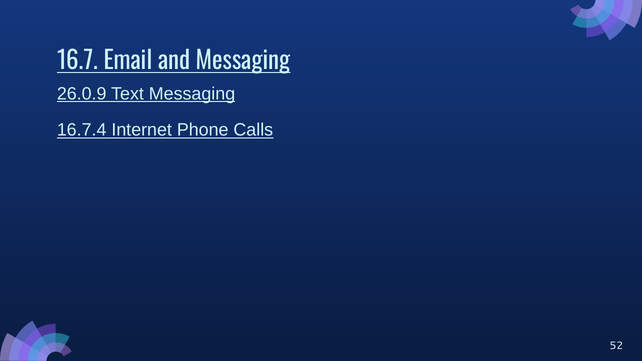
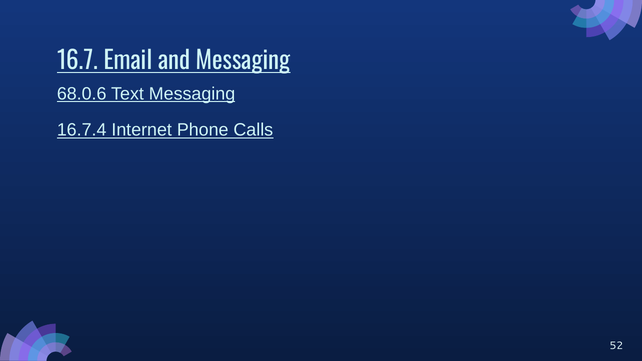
26.0.9: 26.0.9 -> 68.0.6 (82, 94)
